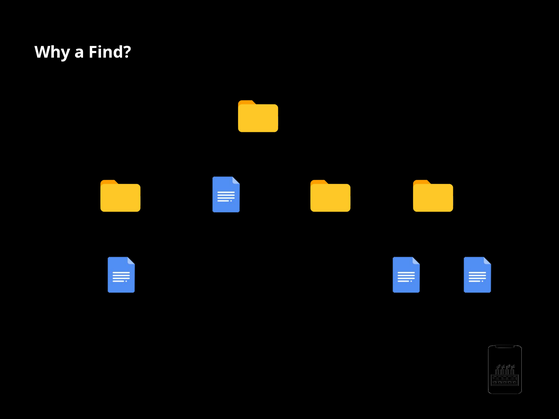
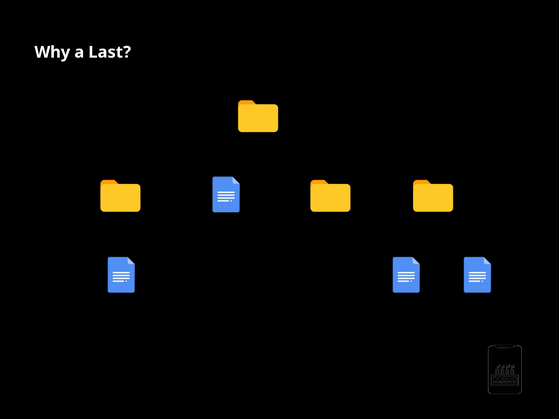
Find: Find -> Last (110, 52)
